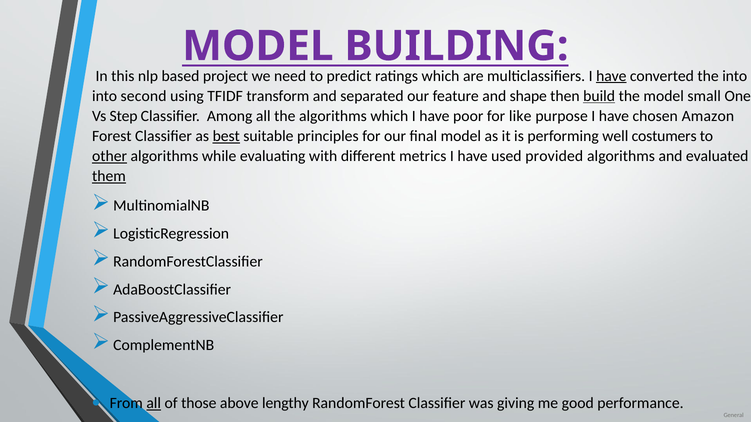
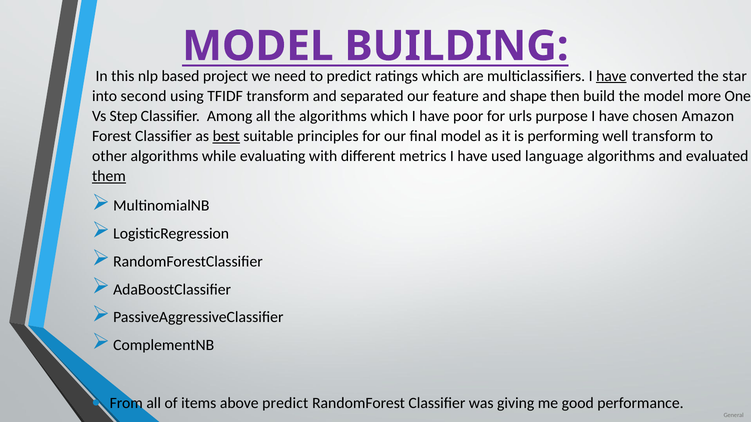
the into: into -> star (735, 76)
build underline: present -> none (599, 96)
small: small -> more (704, 96)
like: like -> urls (520, 116)
well costumers: costumers -> transform (664, 136)
other underline: present -> none (110, 156)
provided: provided -> language (554, 156)
all underline: present -> none (154, 404)
those: those -> items (199, 404)
above lengthy: lengthy -> predict (285, 404)
